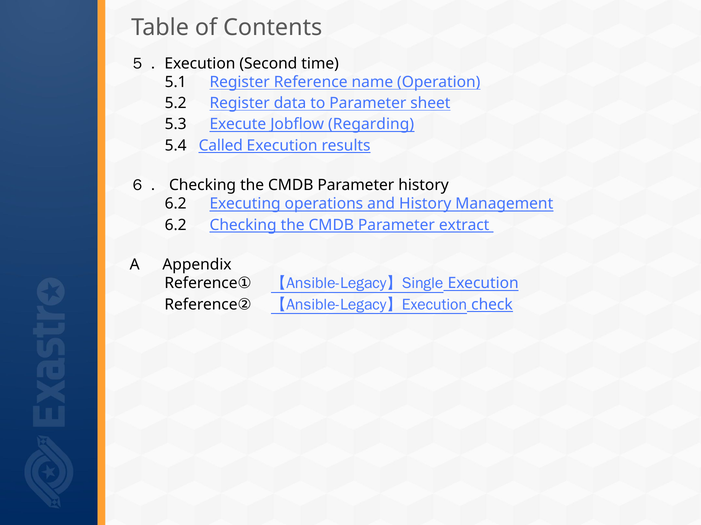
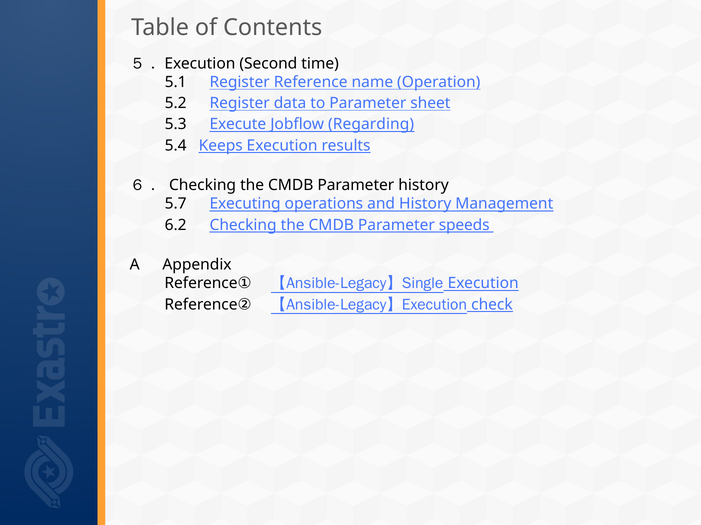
Called: Called -> Keeps (221, 146)
6.2: 6.2 -> 5.7 (176, 204)
extract: extract -> speeds (464, 225)
